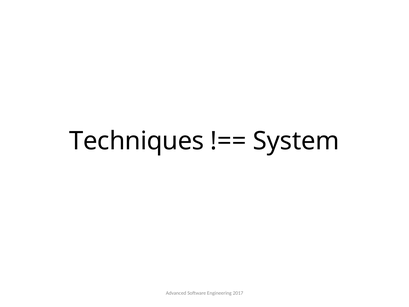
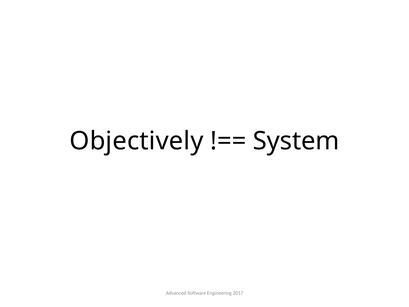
Techniques: Techniques -> Objectively (136, 141)
